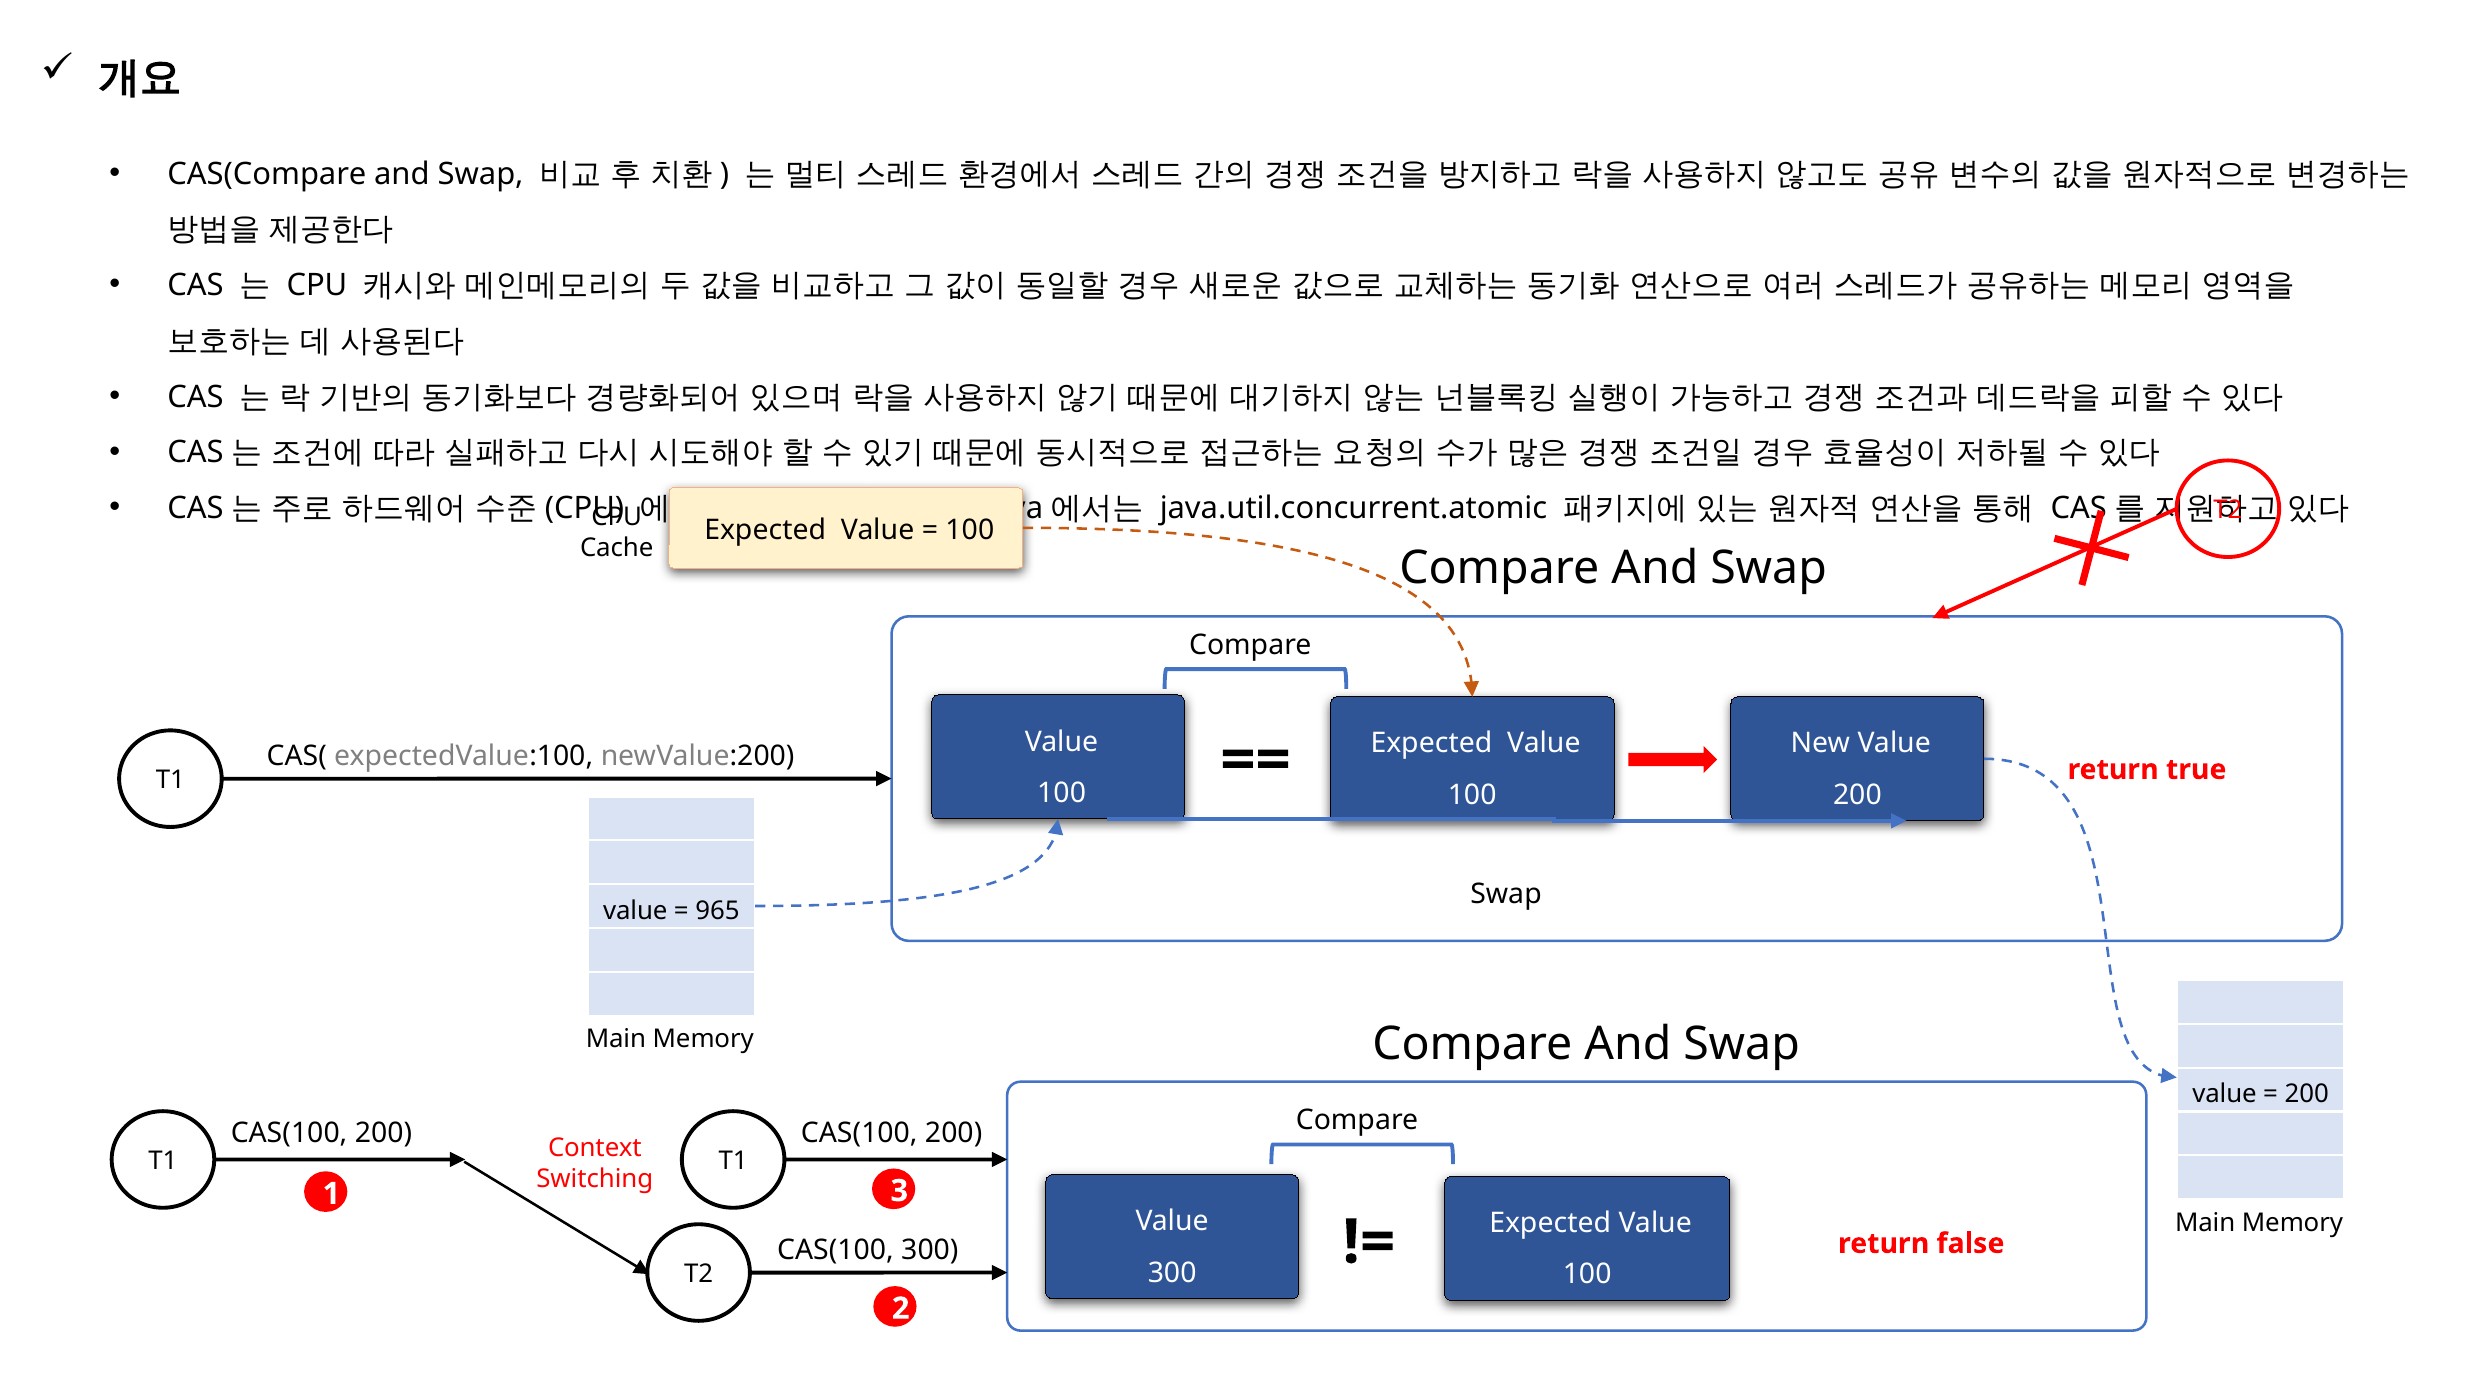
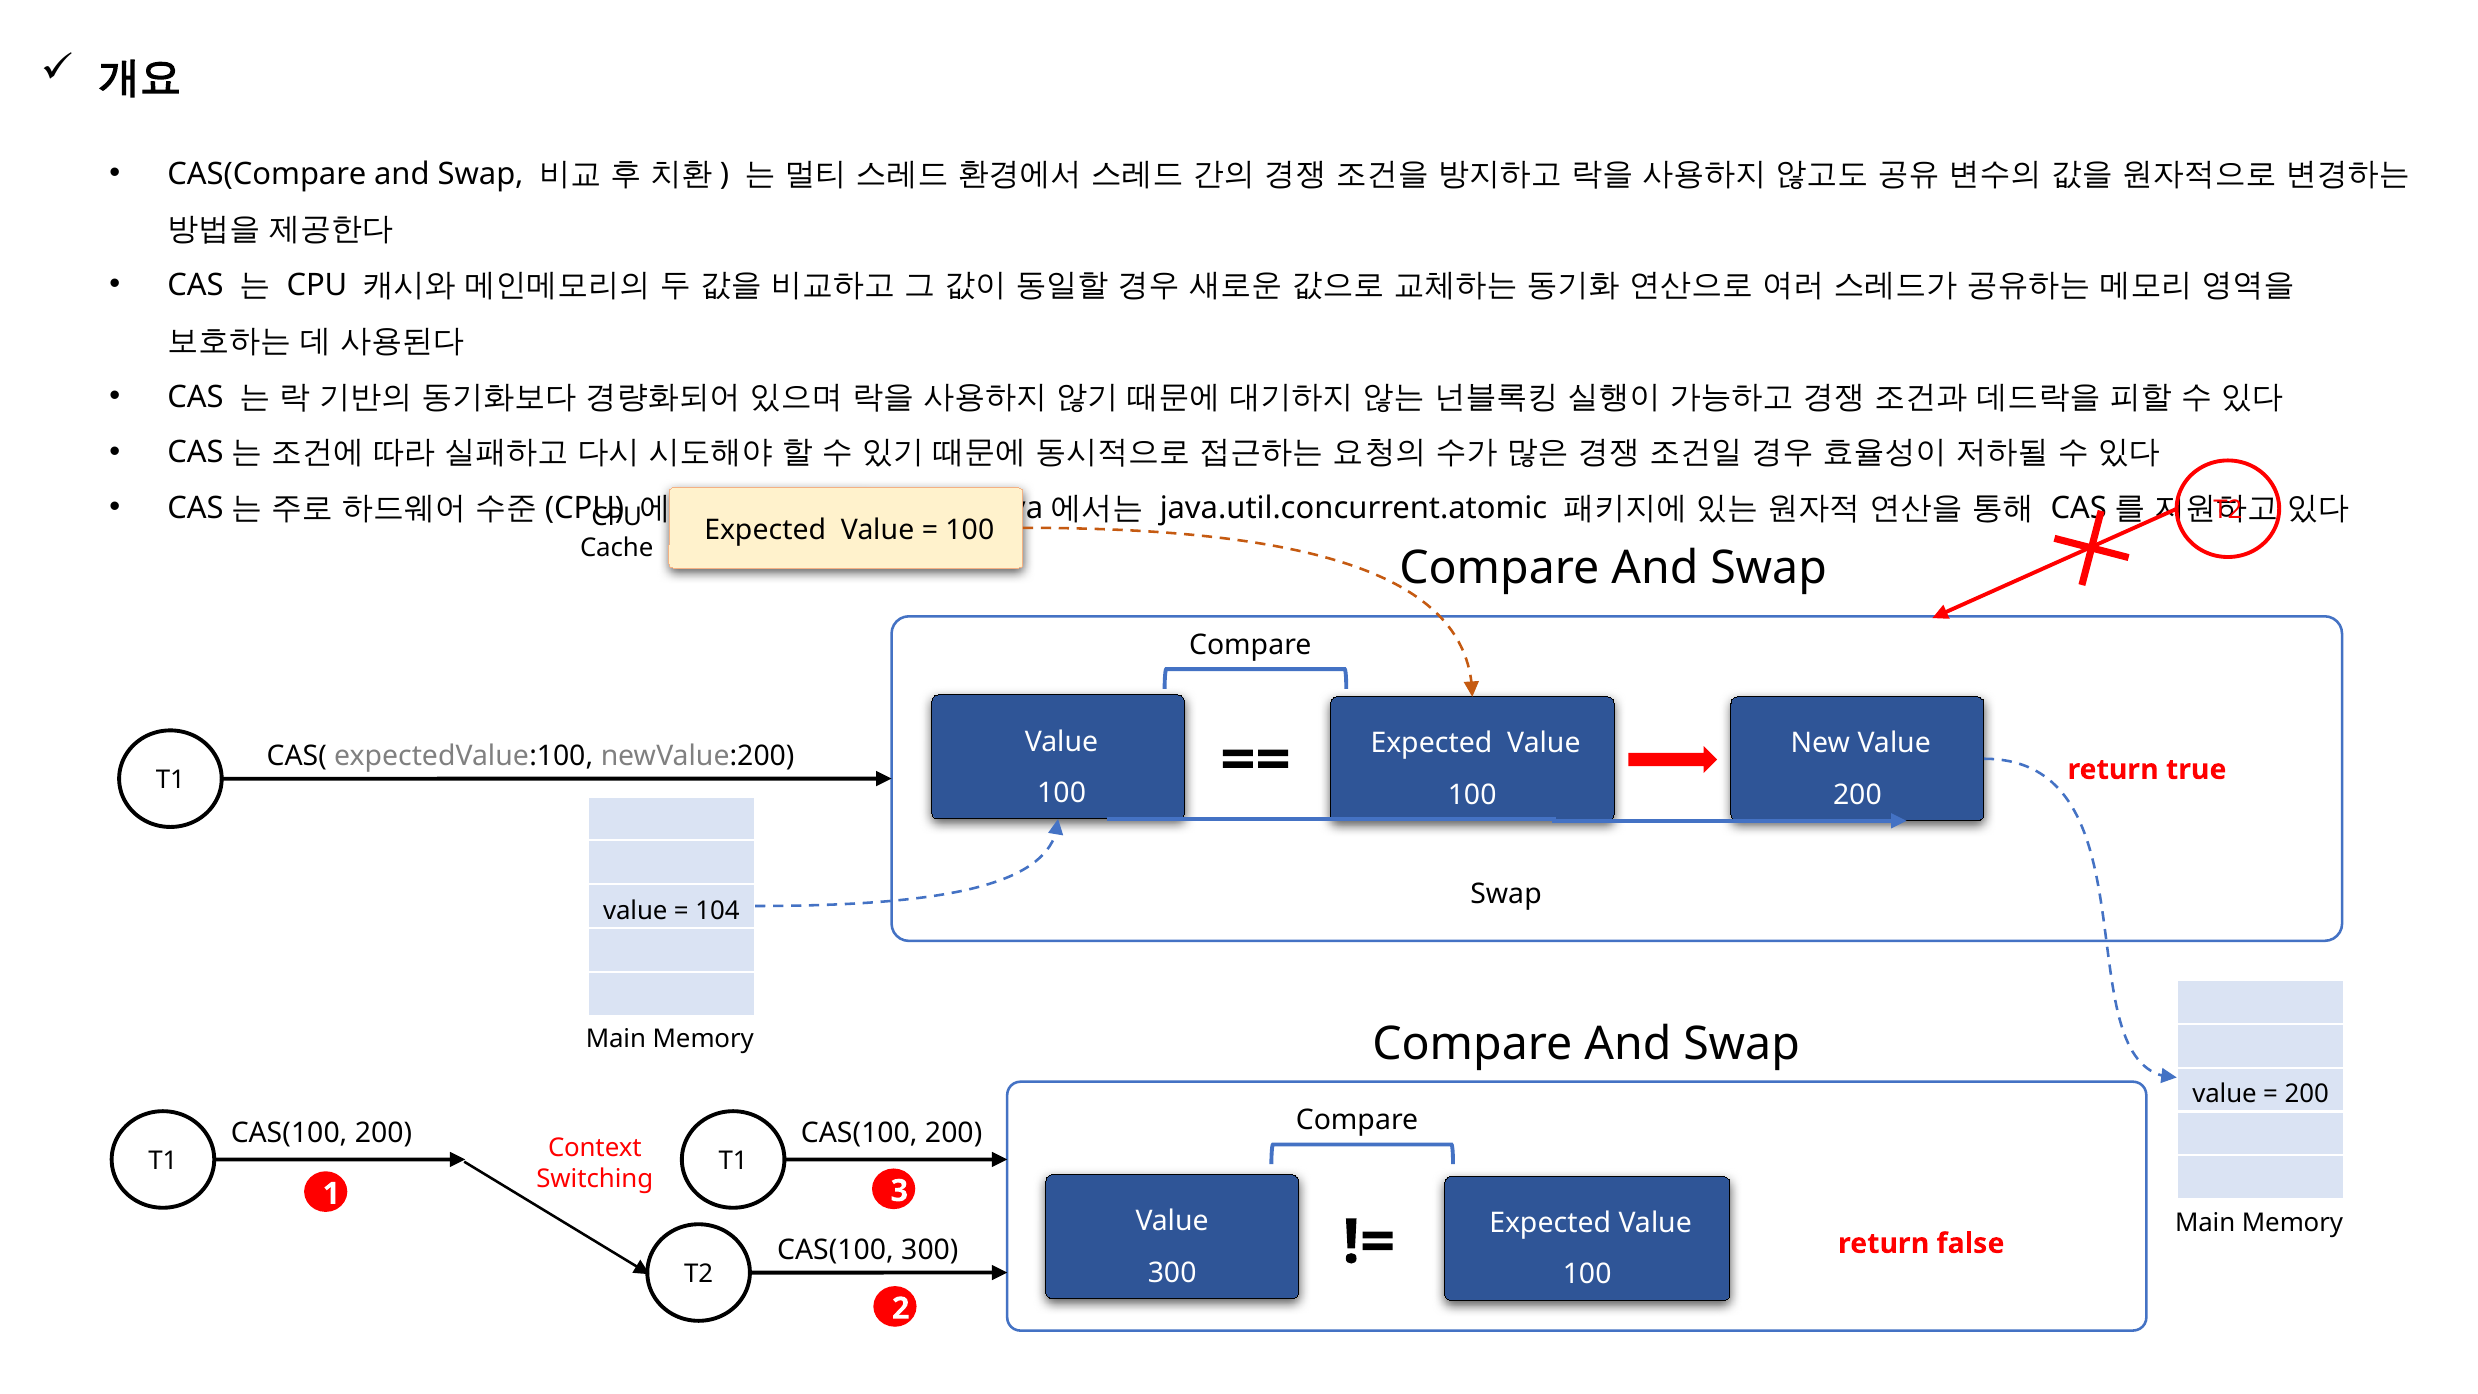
965: 965 -> 104 (717, 910)
